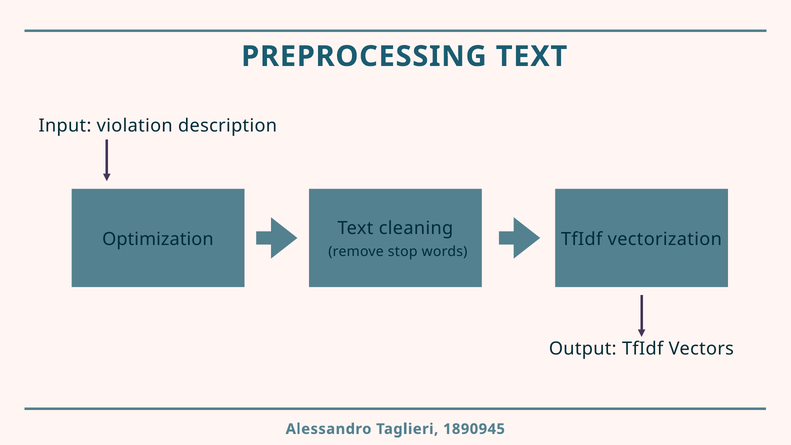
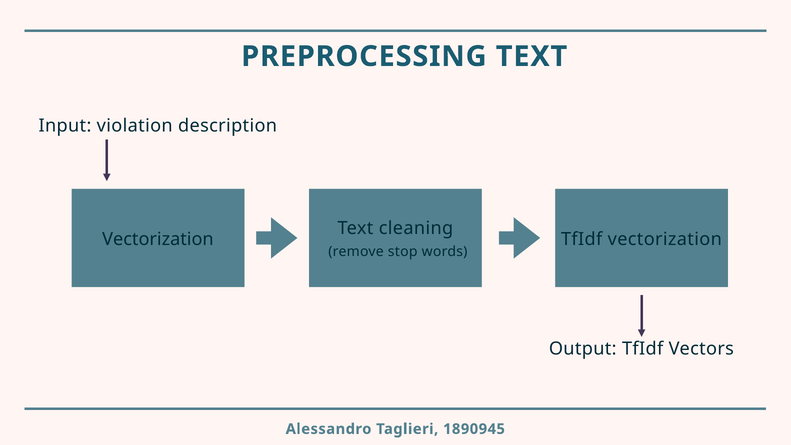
Optimization: Optimization -> Vectorization (158, 239)
